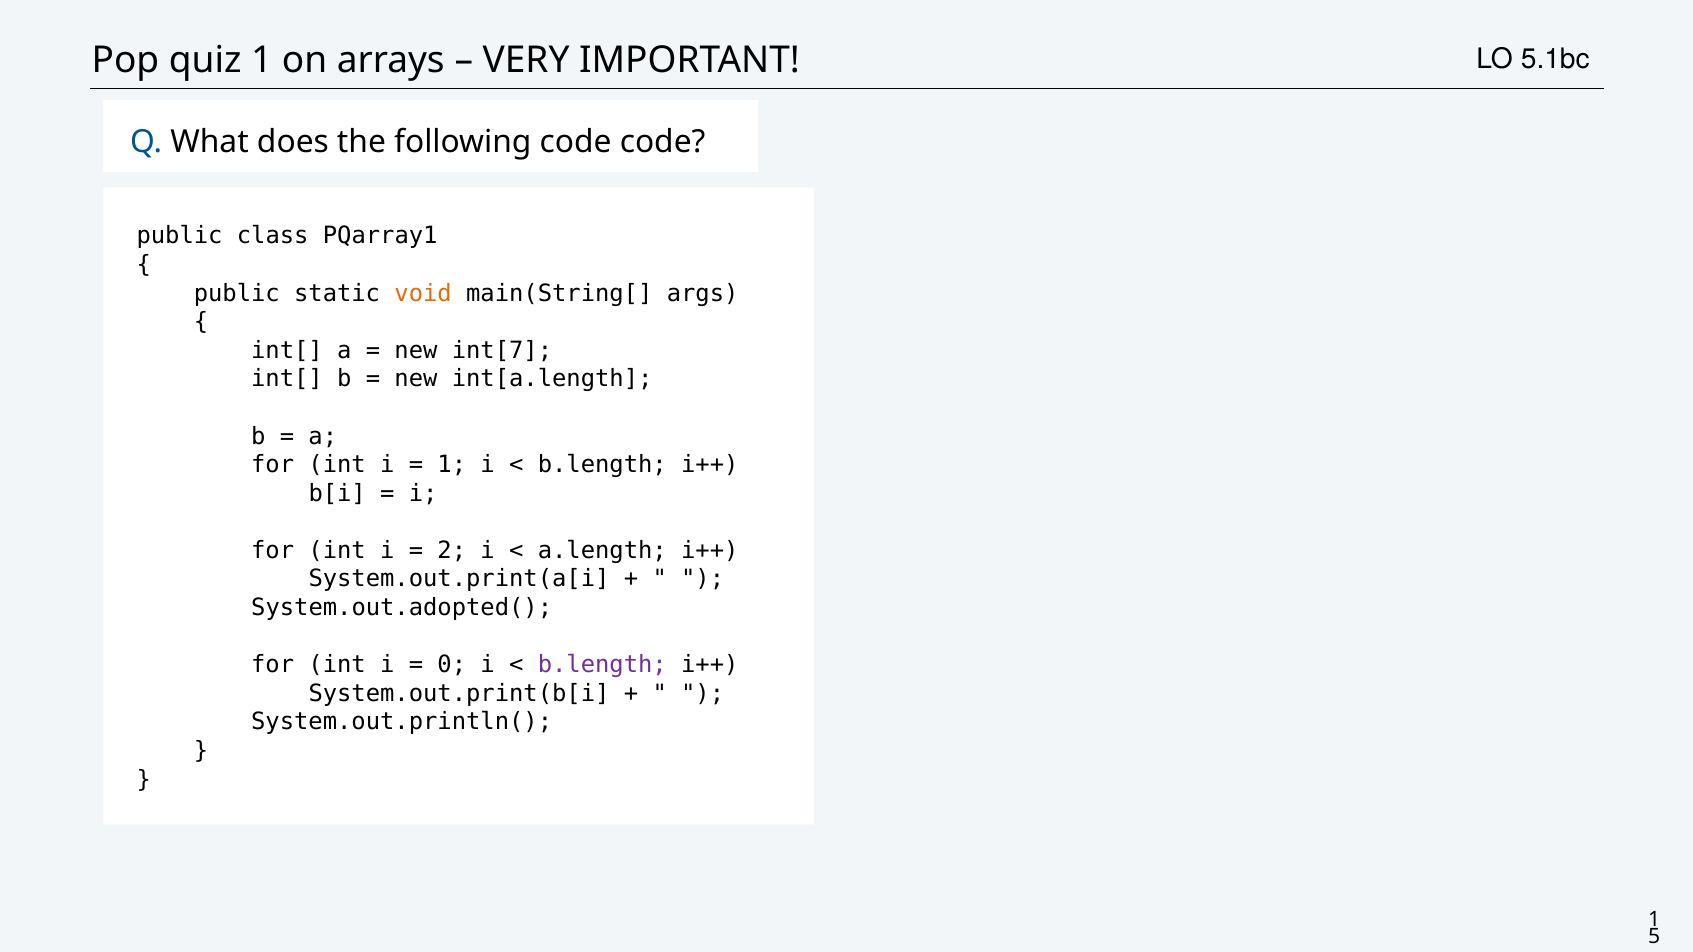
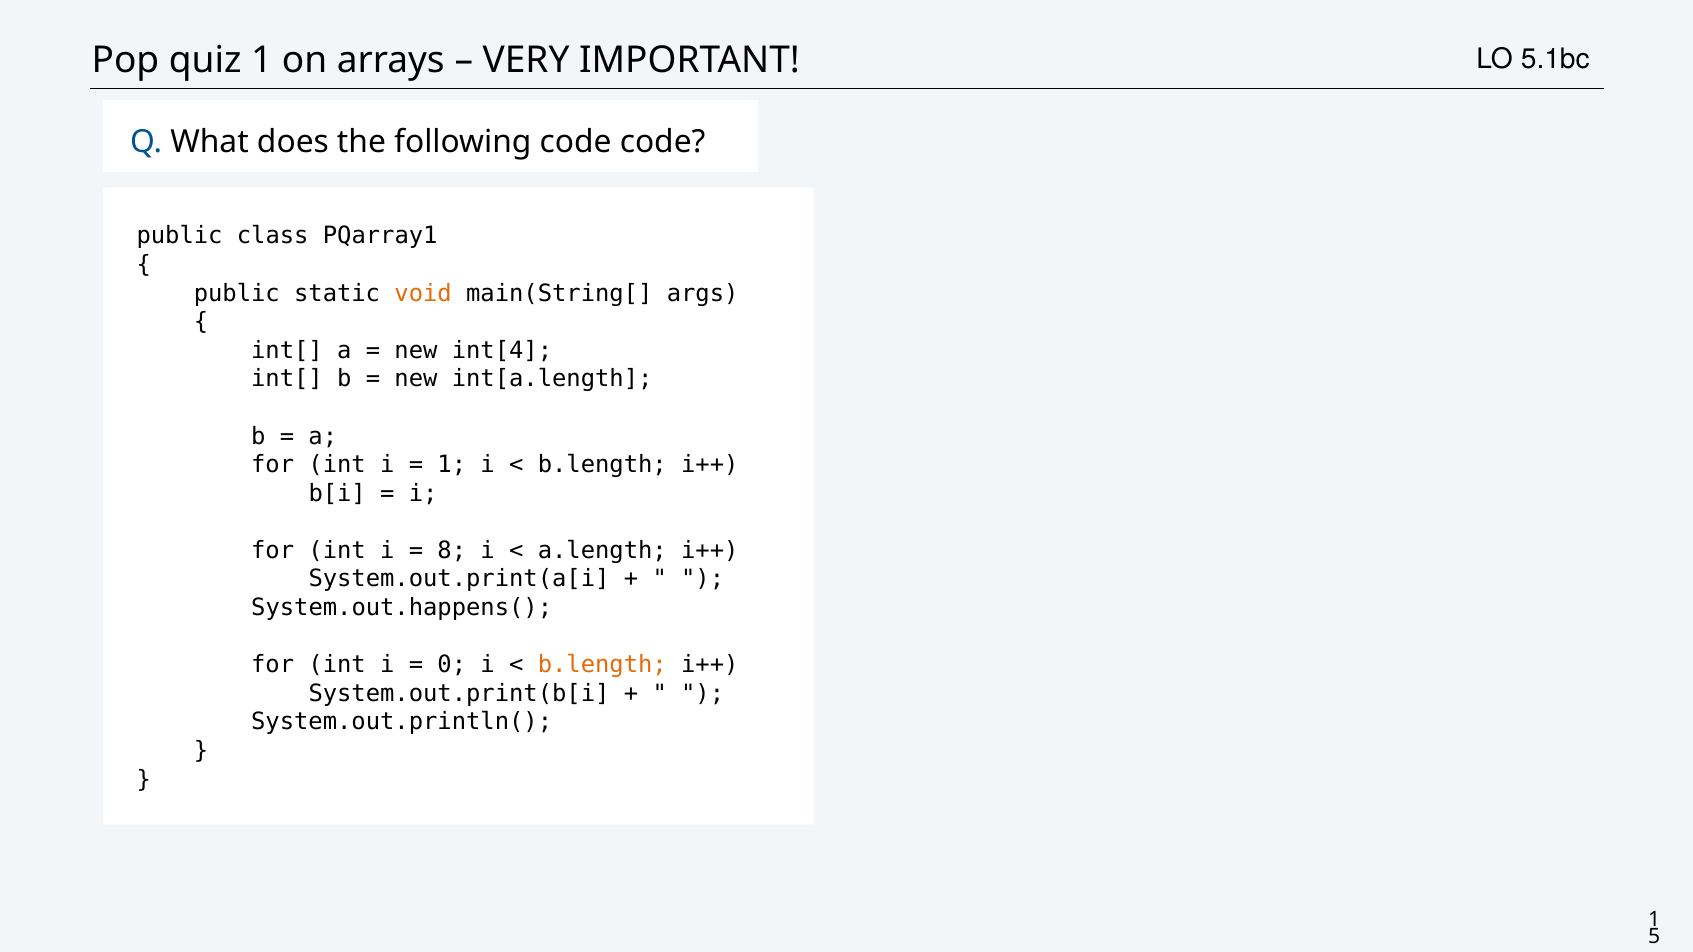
int[7: int[7 -> int[4 (502, 351)
2: 2 -> 8 (452, 551)
System.out.adopted(: System.out.adopted( -> System.out.happens( (402, 608)
b.length colour: purple -> orange (602, 665)
